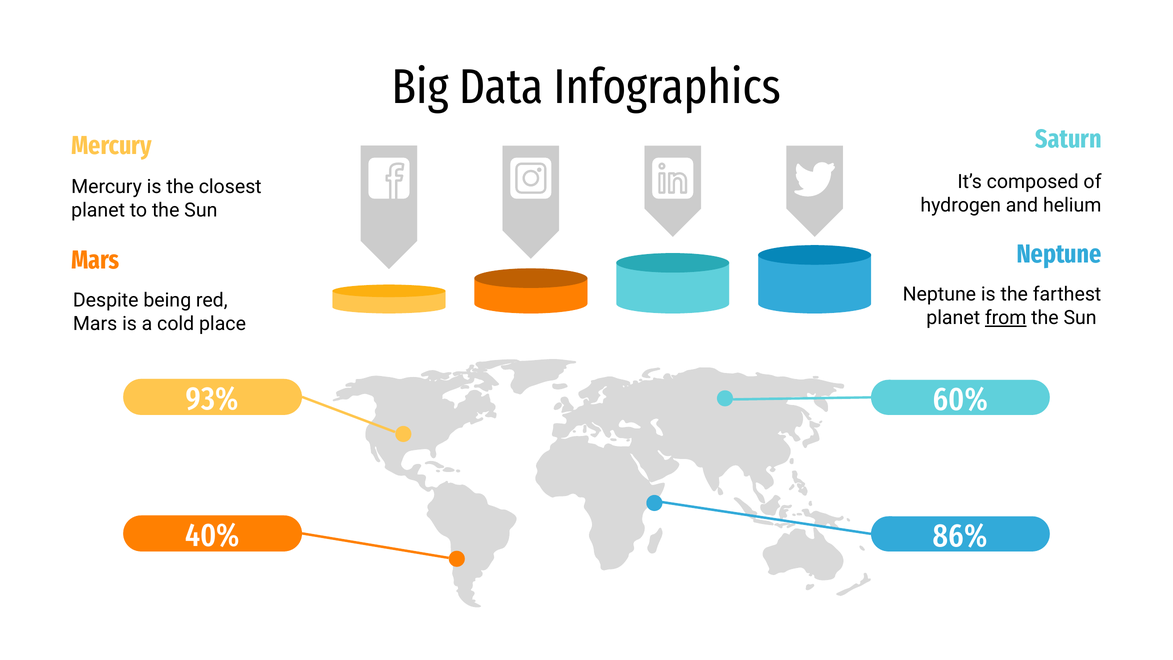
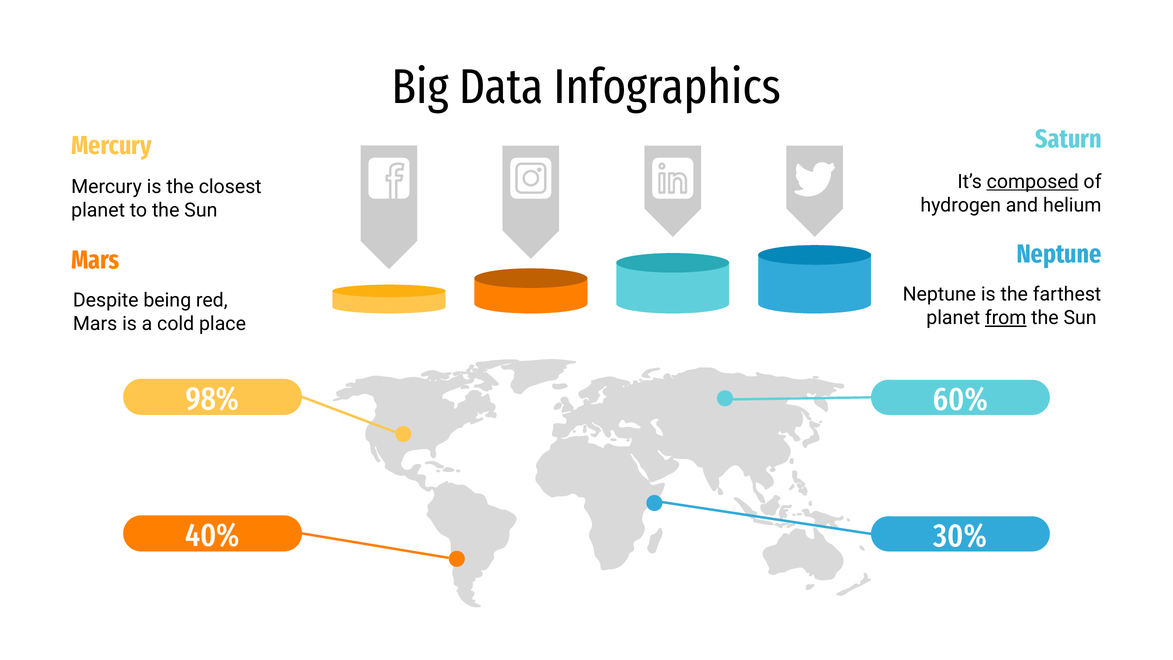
composed underline: none -> present (1033, 182)
93%: 93% -> 98% (213, 399)
86%: 86% -> 30% (960, 536)
